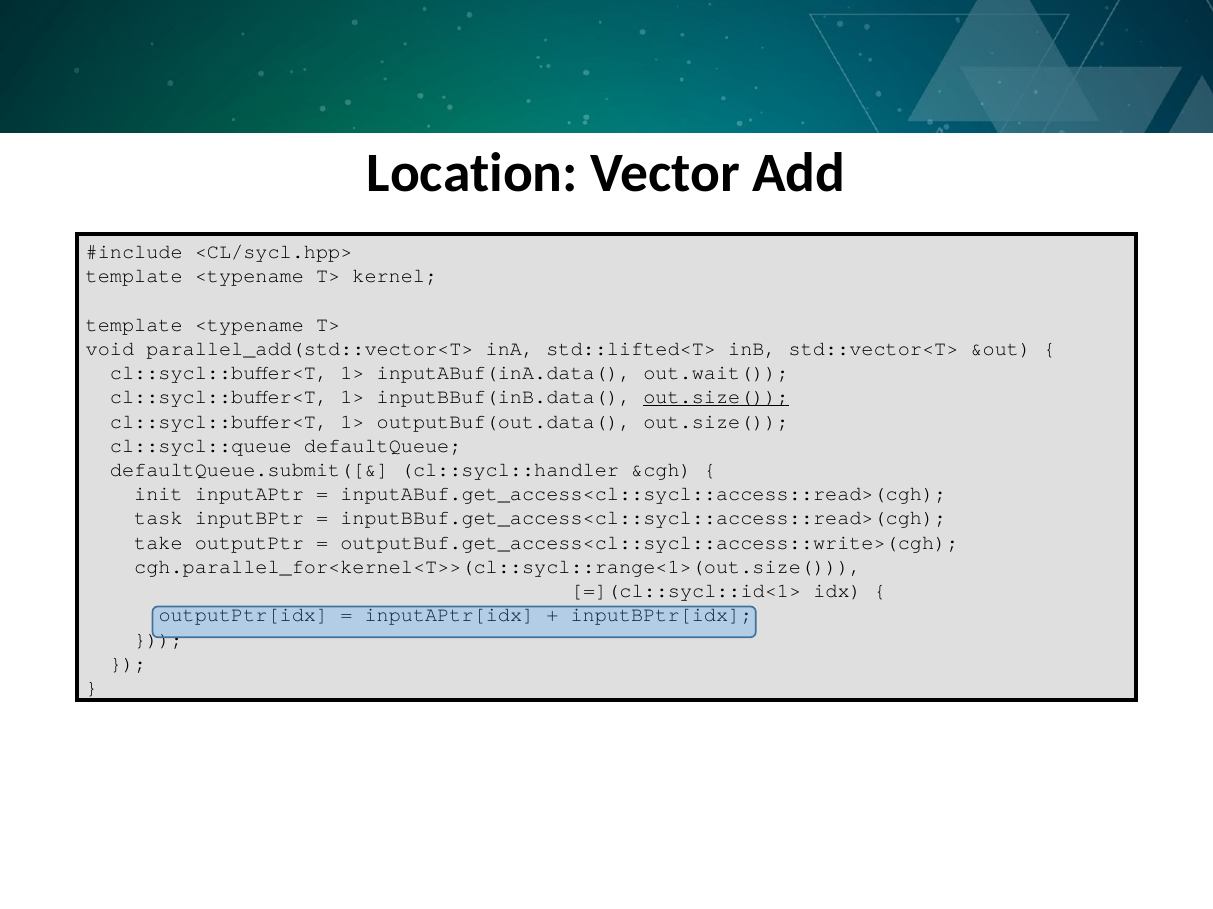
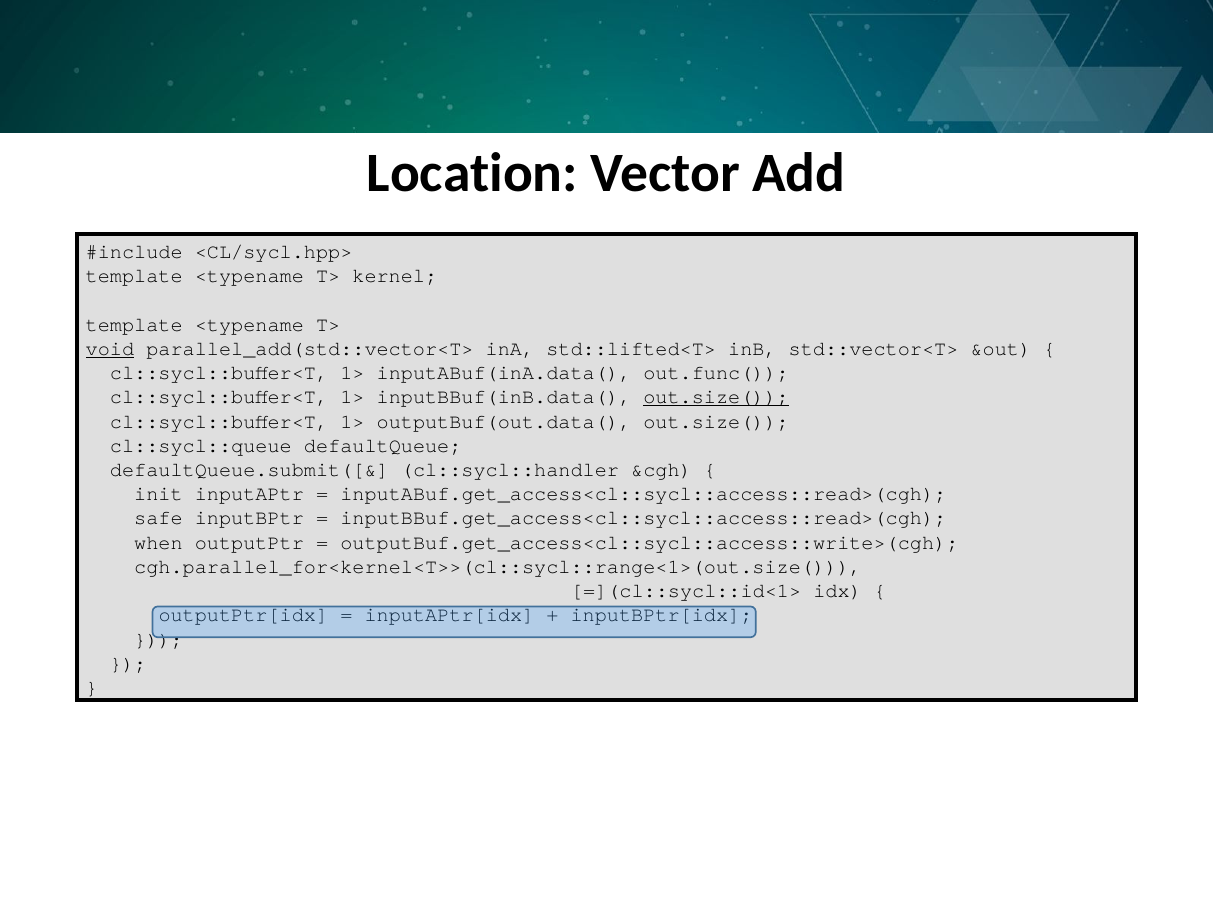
void underline: none -> present (110, 349)
out.wait(: out.wait( -> out.func( (716, 373)
task: task -> safe (158, 519)
take: take -> when (158, 543)
